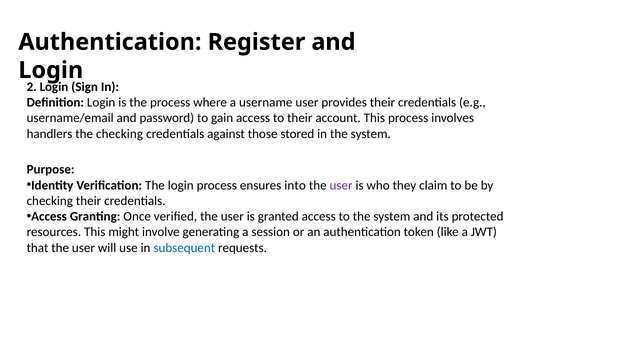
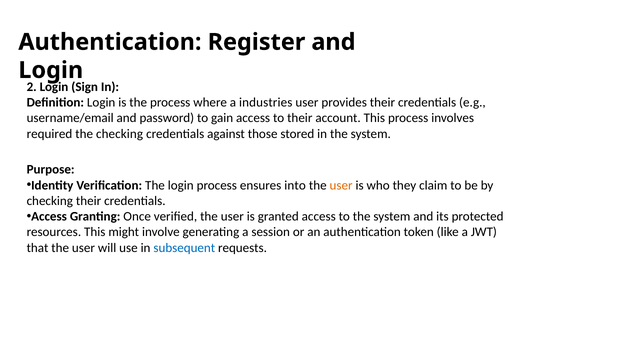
username: username -> industries (266, 102)
handlers: handlers -> required (49, 134)
user colour: purple -> orange (341, 185)
